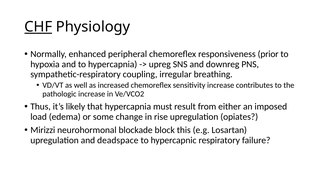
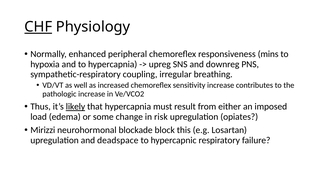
prior: prior -> mins (268, 54)
likely underline: none -> present (75, 107)
rise: rise -> risk (161, 117)
